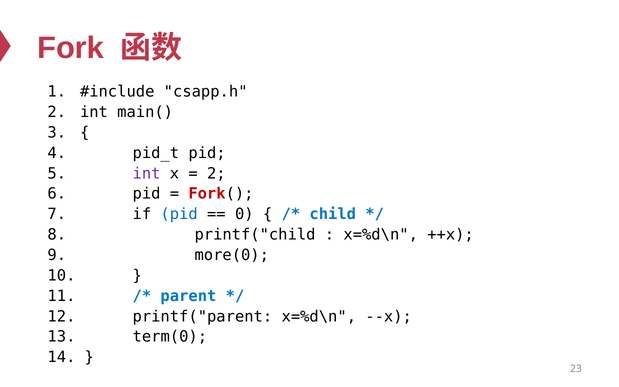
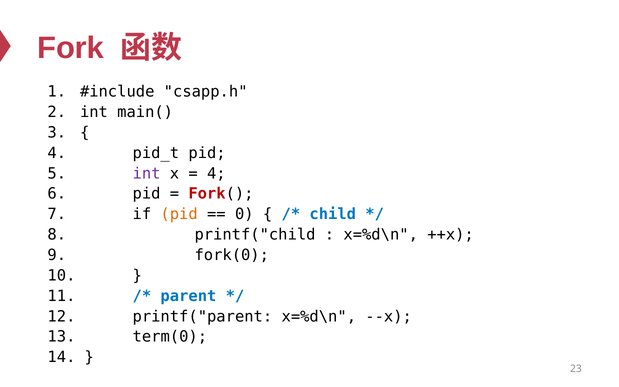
2: 2 -> 4 (216, 173)
pid colour: blue -> orange (179, 214)
more(0: more(0 -> fork(0 (232, 255)
